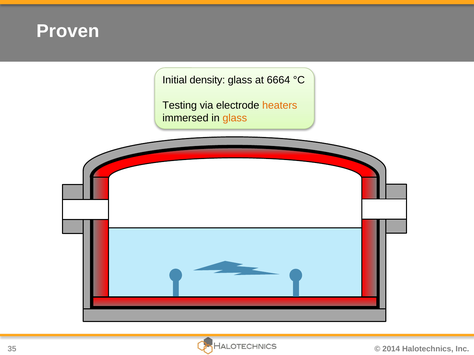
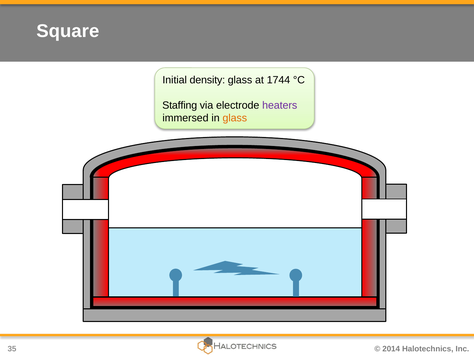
Proven: Proven -> Square (68, 31)
6664: 6664 -> 1744 (278, 80)
Testing: Testing -> Staffing (180, 105)
heaters colour: orange -> purple (280, 105)
